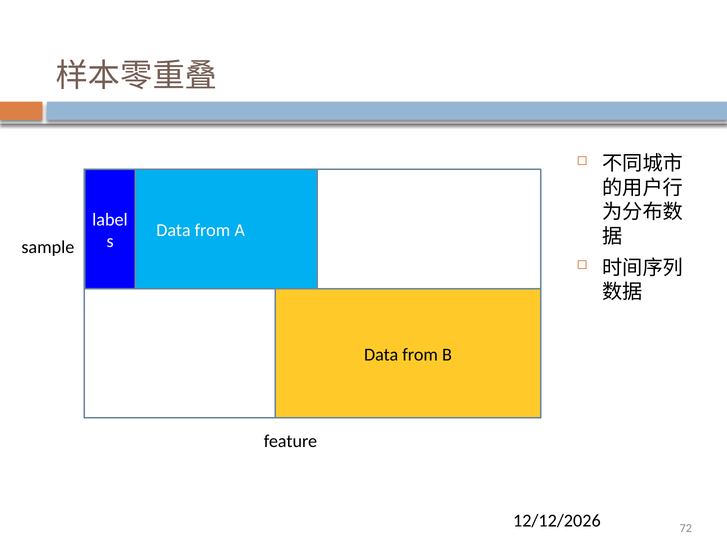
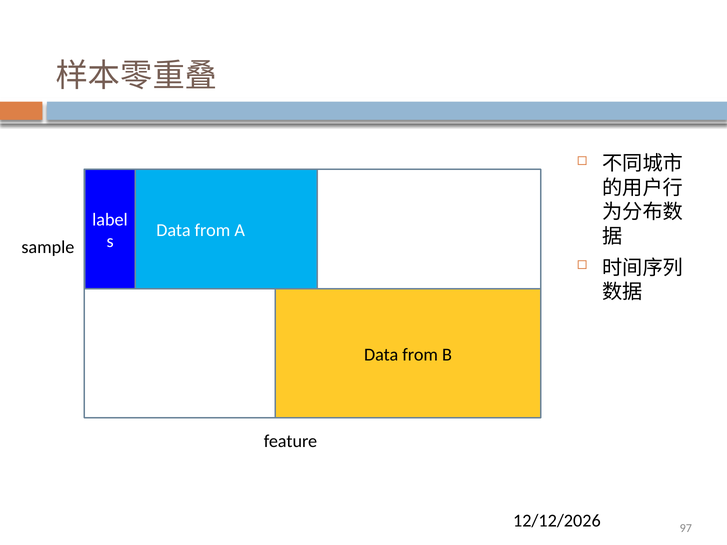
72: 72 -> 97 (686, 529)
